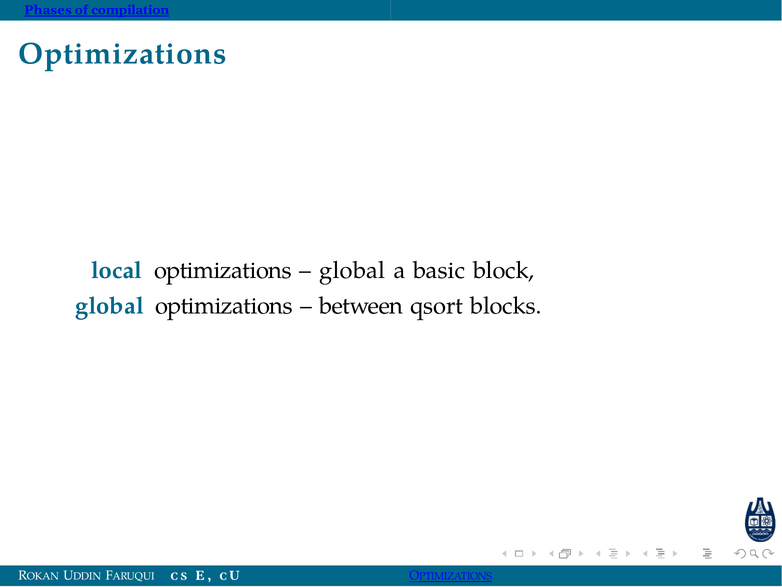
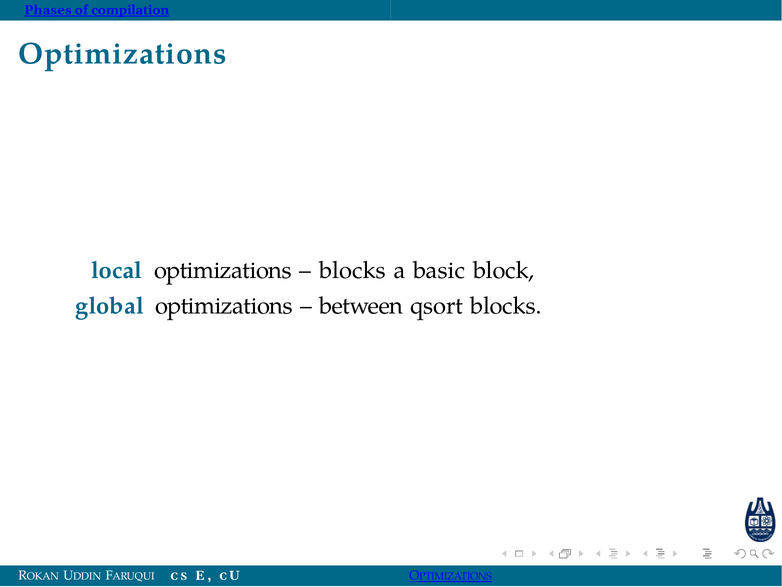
global: global -> blocks (352, 270)
